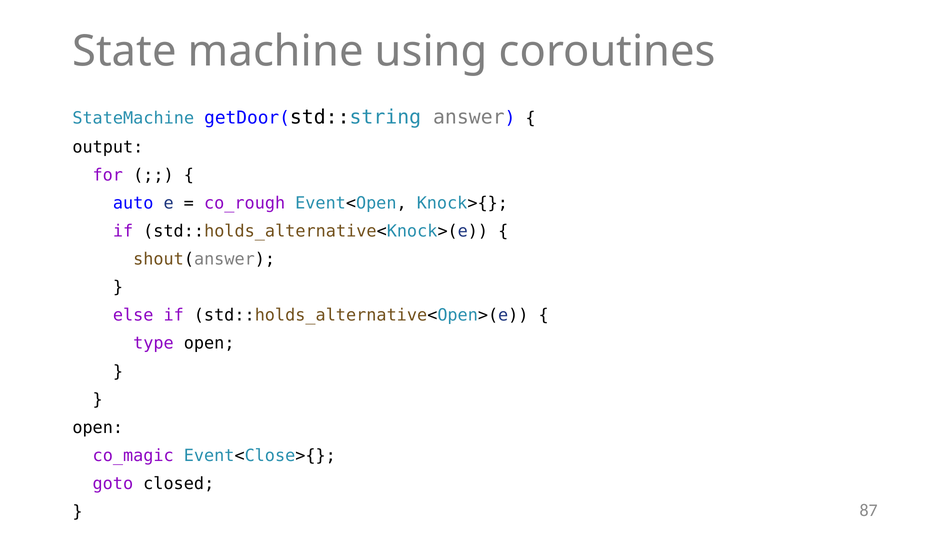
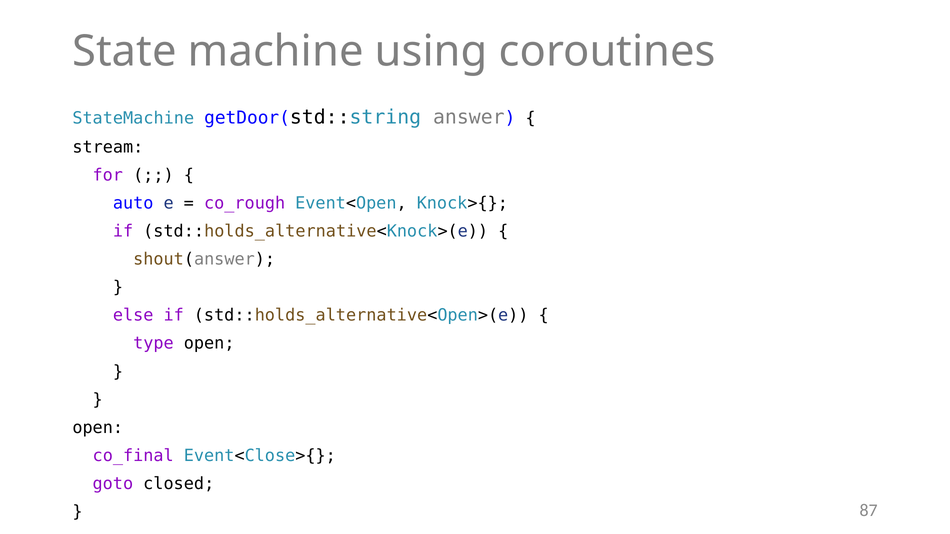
output: output -> stream (108, 147)
co_magic: co_magic -> co_final (133, 456)
